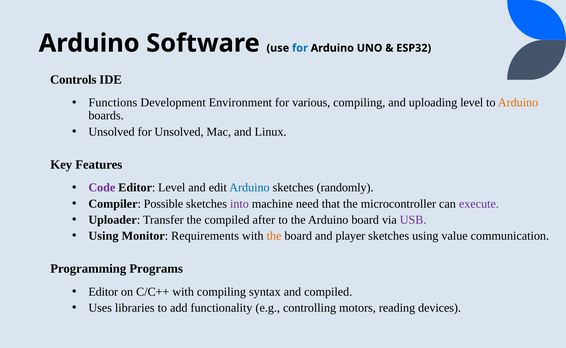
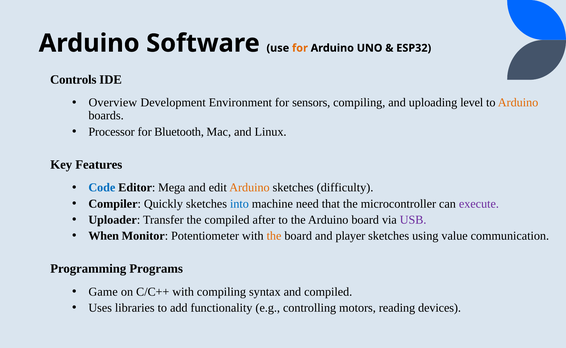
for colour: blue -> orange (300, 48)
Functions: Functions -> Overview (113, 103)
various: various -> sensors (311, 103)
Unsolved: Unsolved -> Processor (112, 132)
for Unsolved: Unsolved -> Bluetooth (179, 132)
Code colour: purple -> blue (102, 188)
Editor Level: Level -> Mega (172, 188)
Arduino colour: blue -> orange (249, 188)
randomly: randomly -> difficulty (345, 188)
Possible: Possible -> Quickly (163, 204)
into colour: purple -> blue (239, 204)
Using: Using -> When (104, 236)
Requirements: Requirements -> Potentiometer (205, 236)
Editor: Editor -> Game (103, 292)
